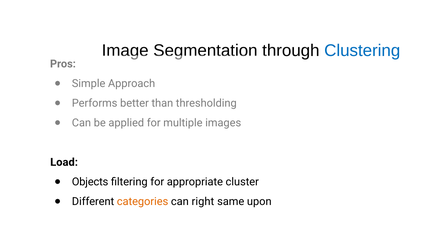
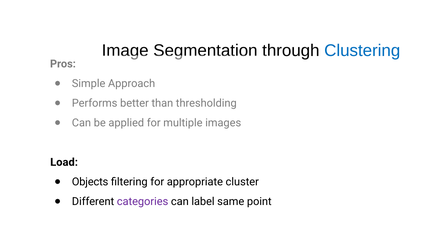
categories colour: orange -> purple (143, 201)
right: right -> label (203, 201)
upon: upon -> point (259, 201)
